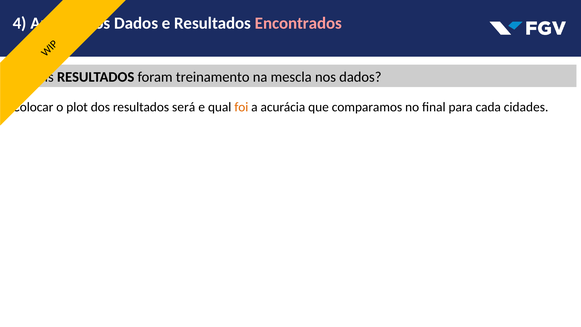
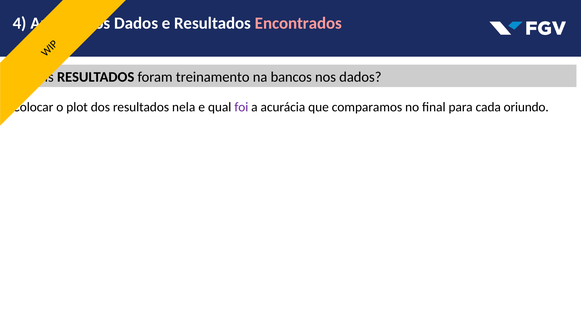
mescla: mescla -> bancos (291, 77)
será: será -> nela (184, 107)
foi colour: orange -> purple (241, 107)
cidades: cidades -> oriundo (526, 107)
